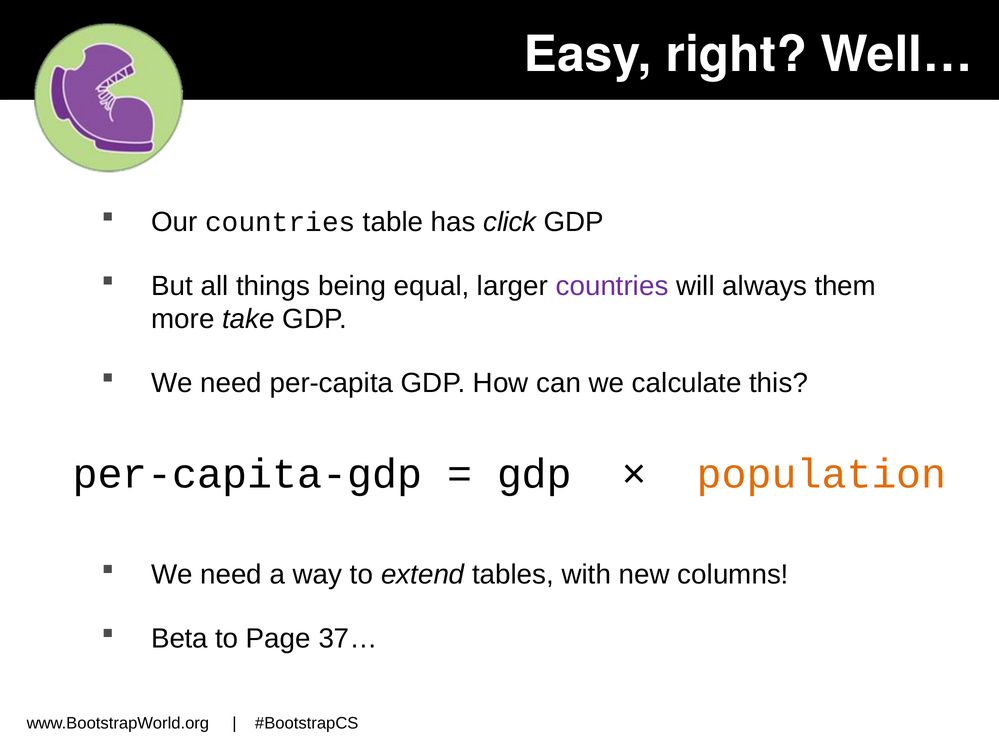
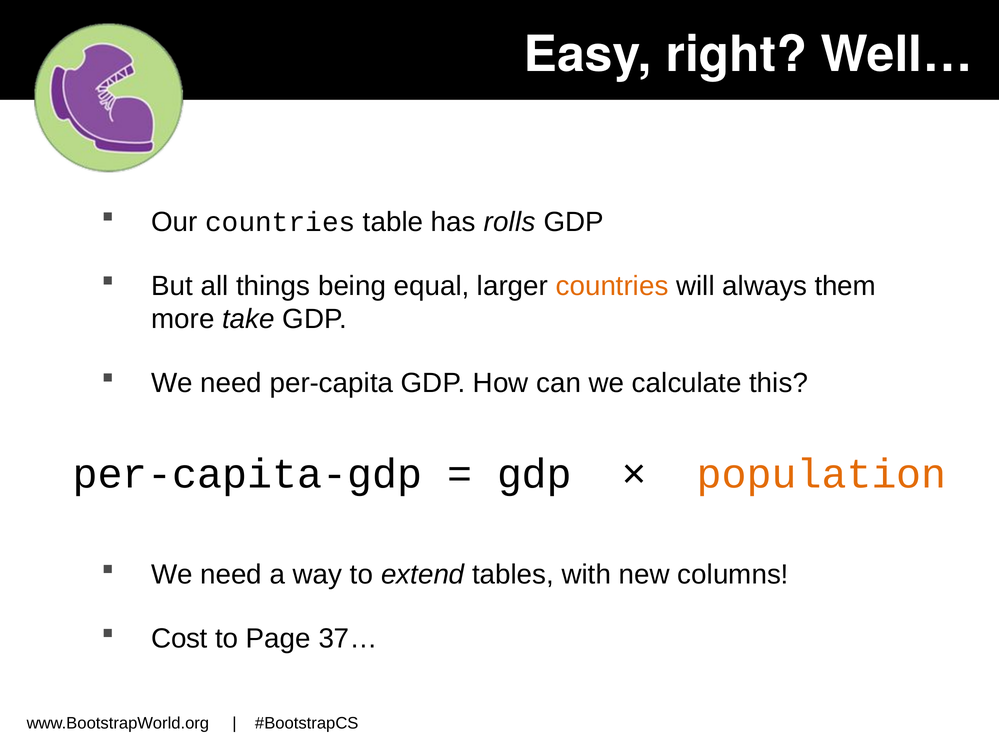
click: click -> rolls (510, 222)
countries colour: purple -> orange (612, 286)
Beta: Beta -> Cost (179, 639)
